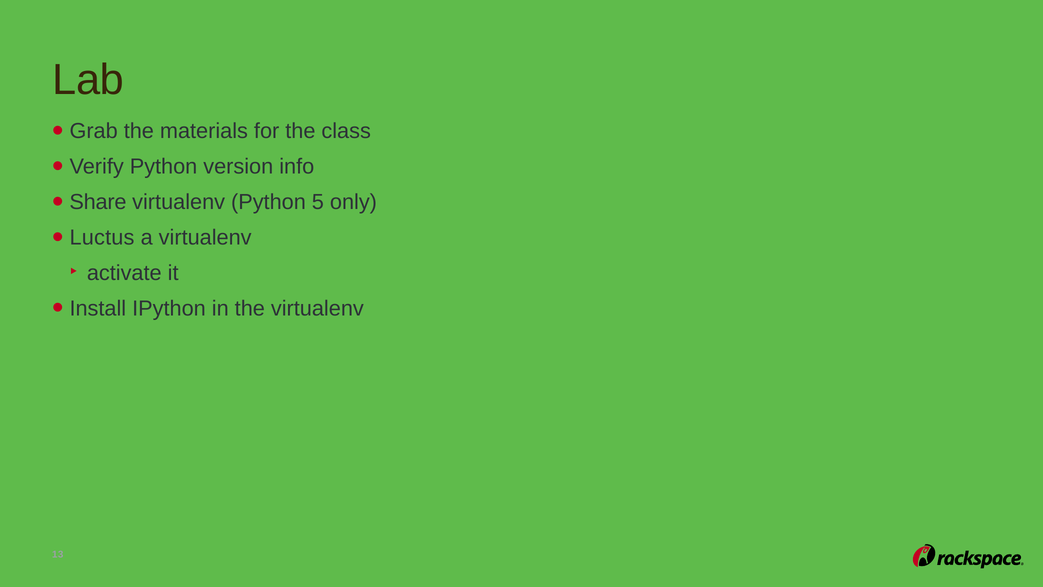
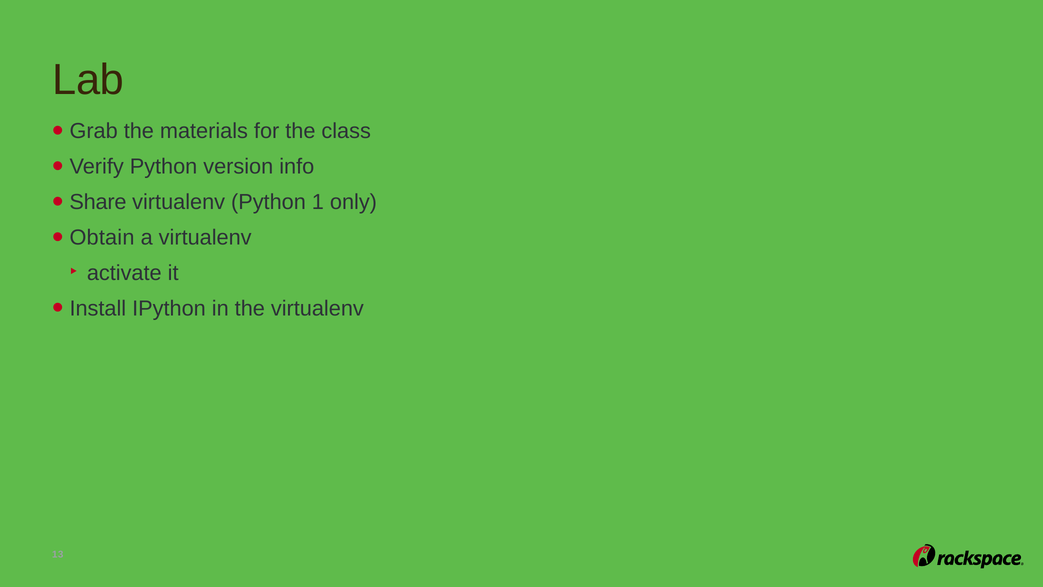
5: 5 -> 1 (318, 202)
Luctus: Luctus -> Obtain (102, 237)
